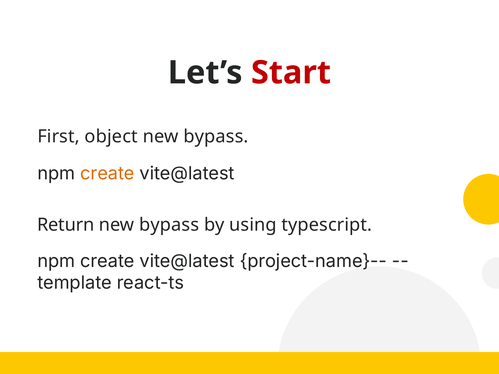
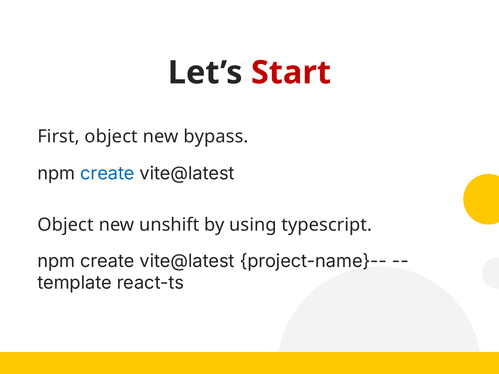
create colour: orange -> blue (107, 174)
Return: Return -> Object (66, 225)
bypass: bypass -> unshift (169, 225)
